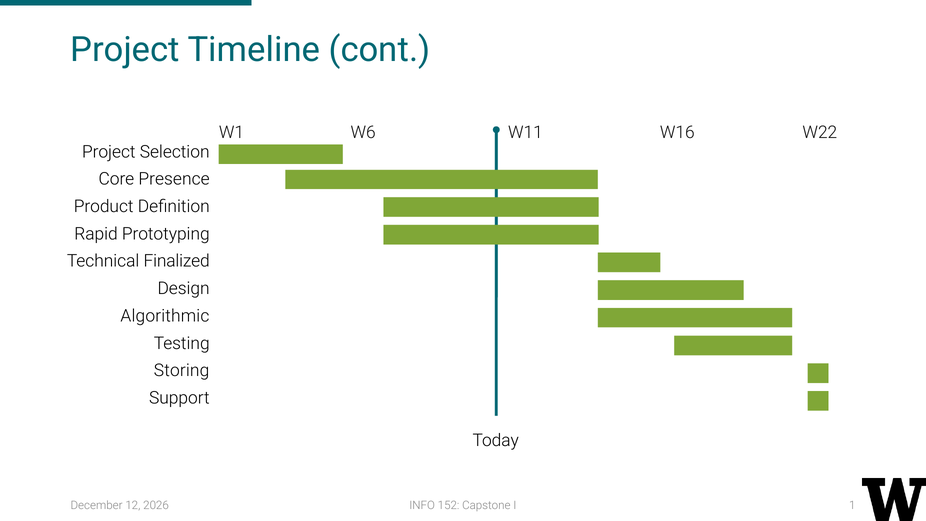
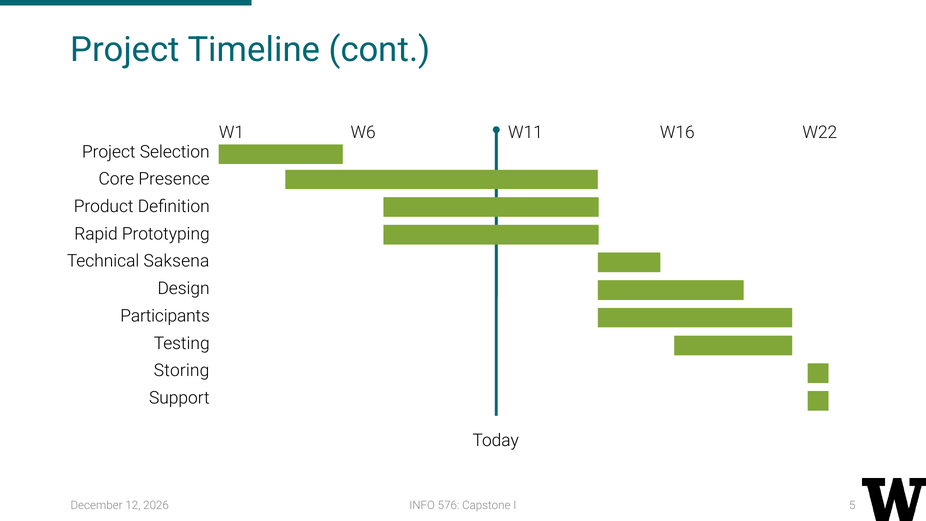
Finalized: Finalized -> Saksena (176, 261)
Algorithmic: Algorithmic -> Participants (165, 316)
152: 152 -> 576 (449, 505)
1: 1 -> 5 (852, 505)
